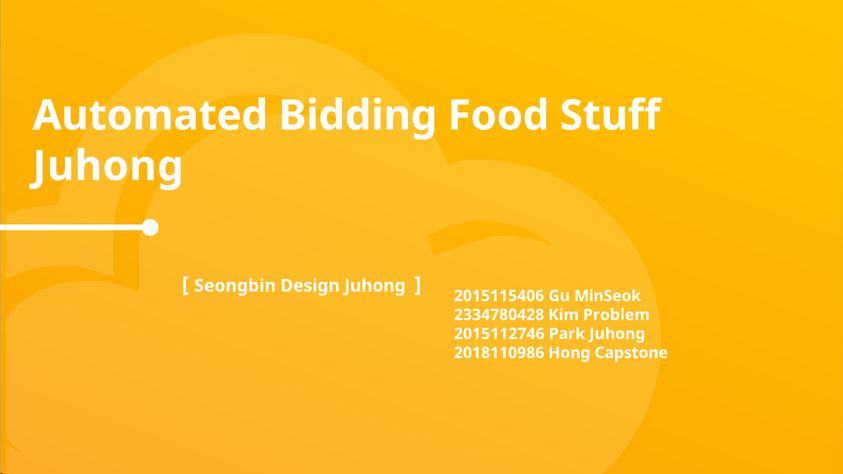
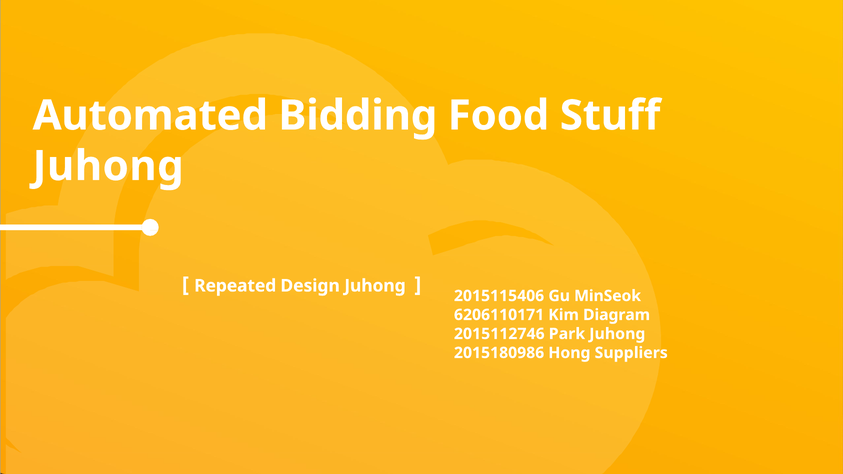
Seongbin: Seongbin -> Repeated (235, 286)
2334780428: 2334780428 -> 6206110171 (499, 315)
Problem: Problem -> Diagram (617, 315)
2018110986: 2018110986 -> 2015180986 (499, 353)
Capstone: Capstone -> Suppliers (631, 353)
